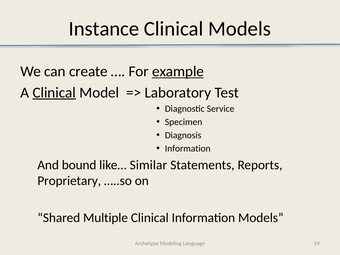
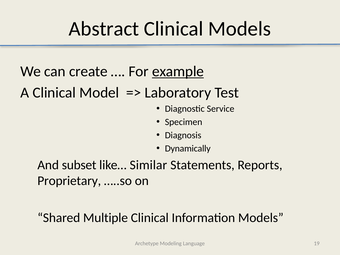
Instance: Instance -> Abstract (104, 29)
Clinical underline: present -> none (54, 93)
Information: Information -> Dynamically (188, 148)
bound: bound -> subset (79, 165)
